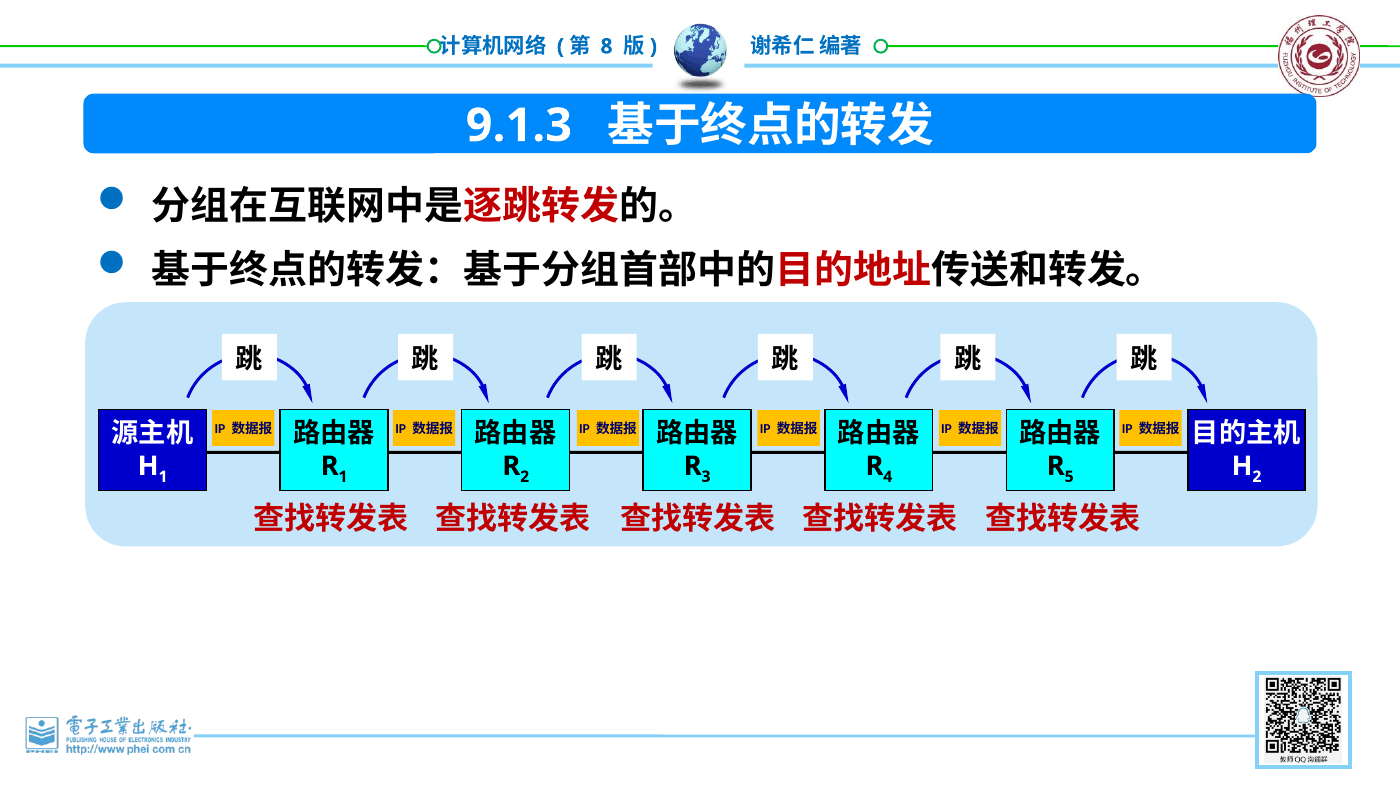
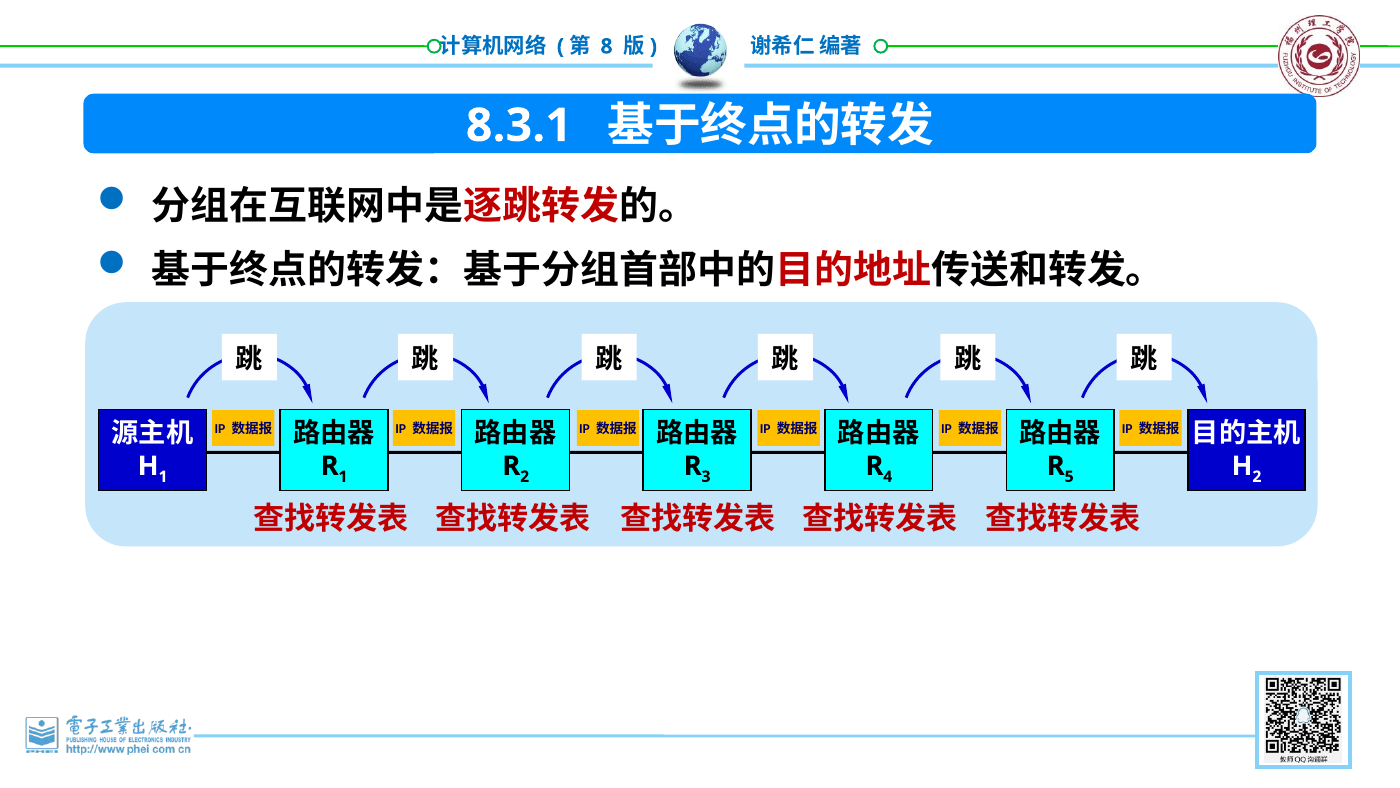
9.1.3: 9.1.3 -> 8.3.1 (519, 126)
